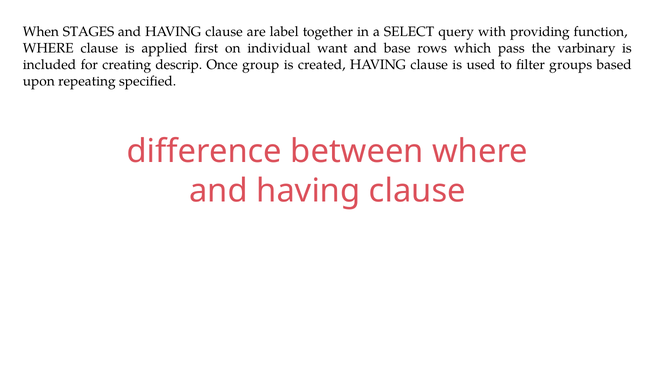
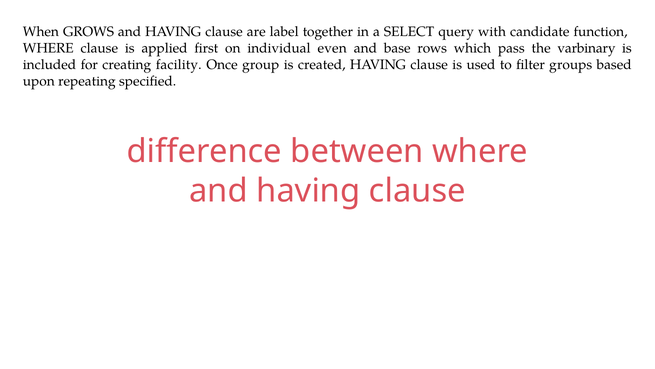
STAGES: STAGES -> GROWS (89, 32)
providing: providing -> candidate (540, 32)
want: want -> even (332, 48)
descrip: descrip -> facility (179, 65)
